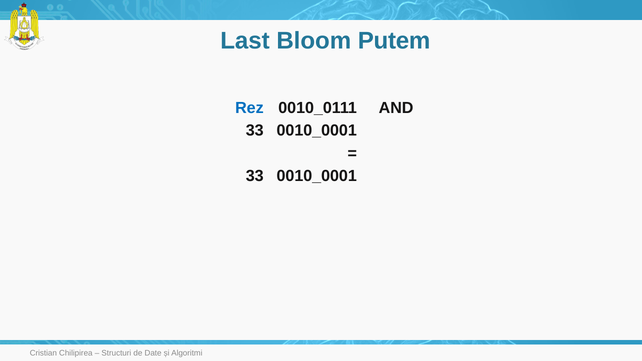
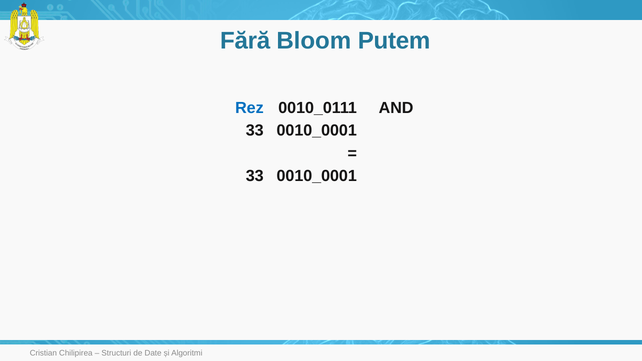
Last: Last -> Fără (245, 41)
